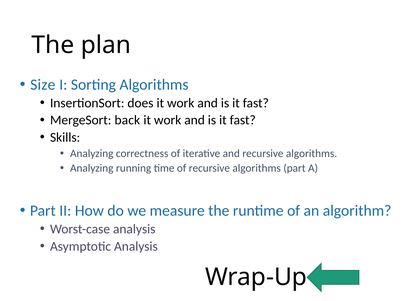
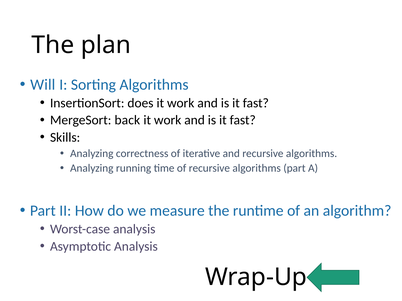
Size: Size -> Will (43, 85)
